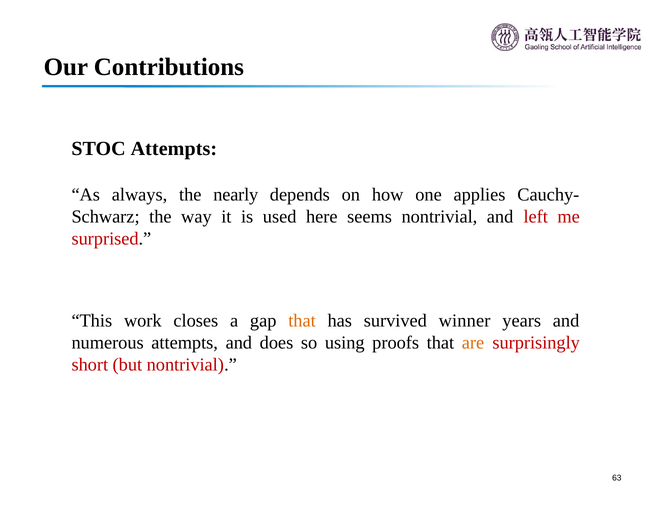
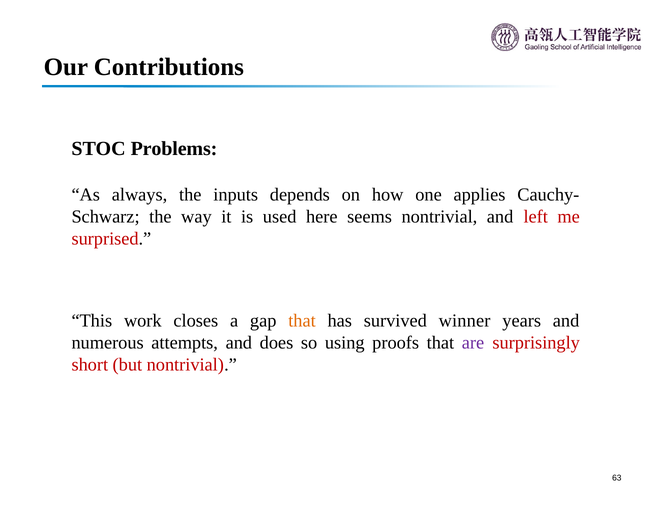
STOC Attempts: Attempts -> Problems (174, 149)
nearly: nearly -> inputs (236, 195)
are colour: orange -> purple (473, 343)
